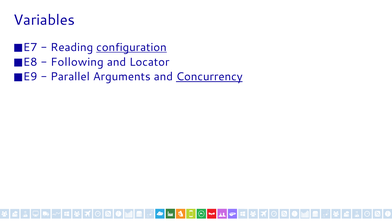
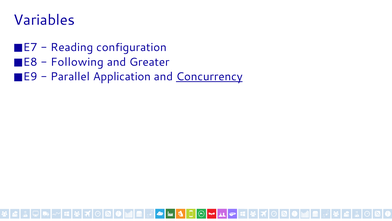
configuration underline: present -> none (131, 47)
Locator: Locator -> Greater (149, 62)
Arguments: Arguments -> Application (122, 77)
